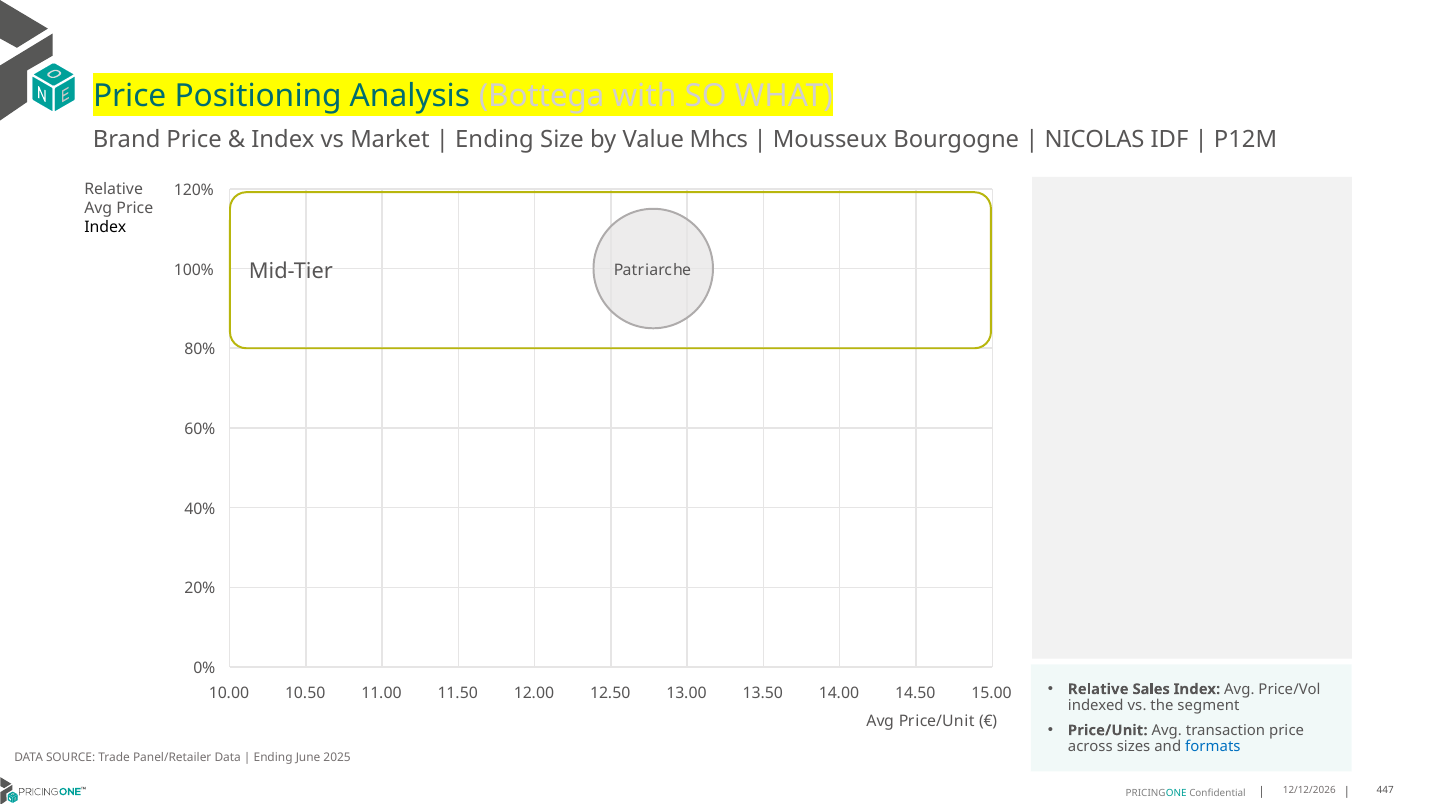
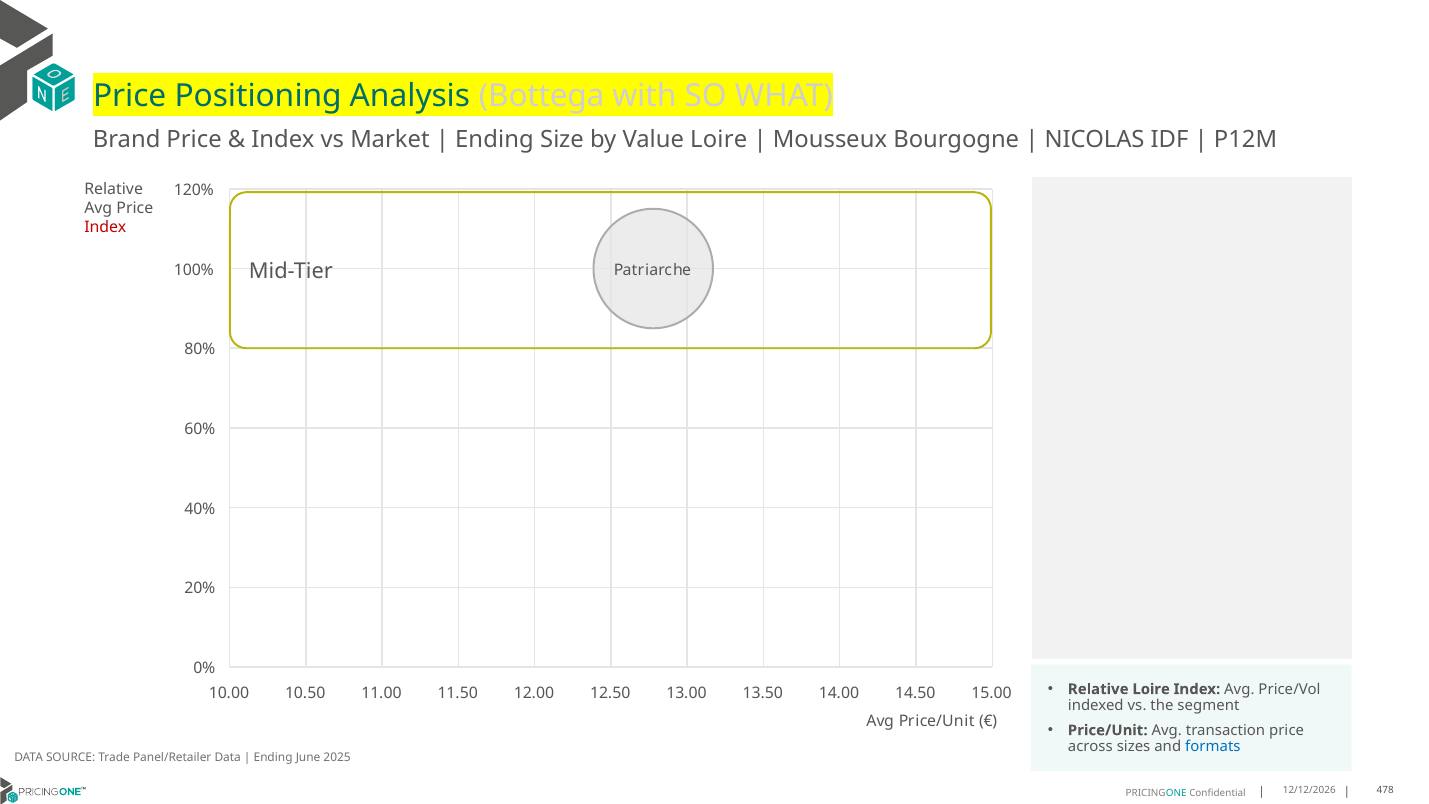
Value Mhcs: Mhcs -> Loire (719, 139)
Index colour: black -> red (105, 227)
Relative Sales: Sales -> Loire (1151, 689)
447: 447 -> 478 (1385, 790)
